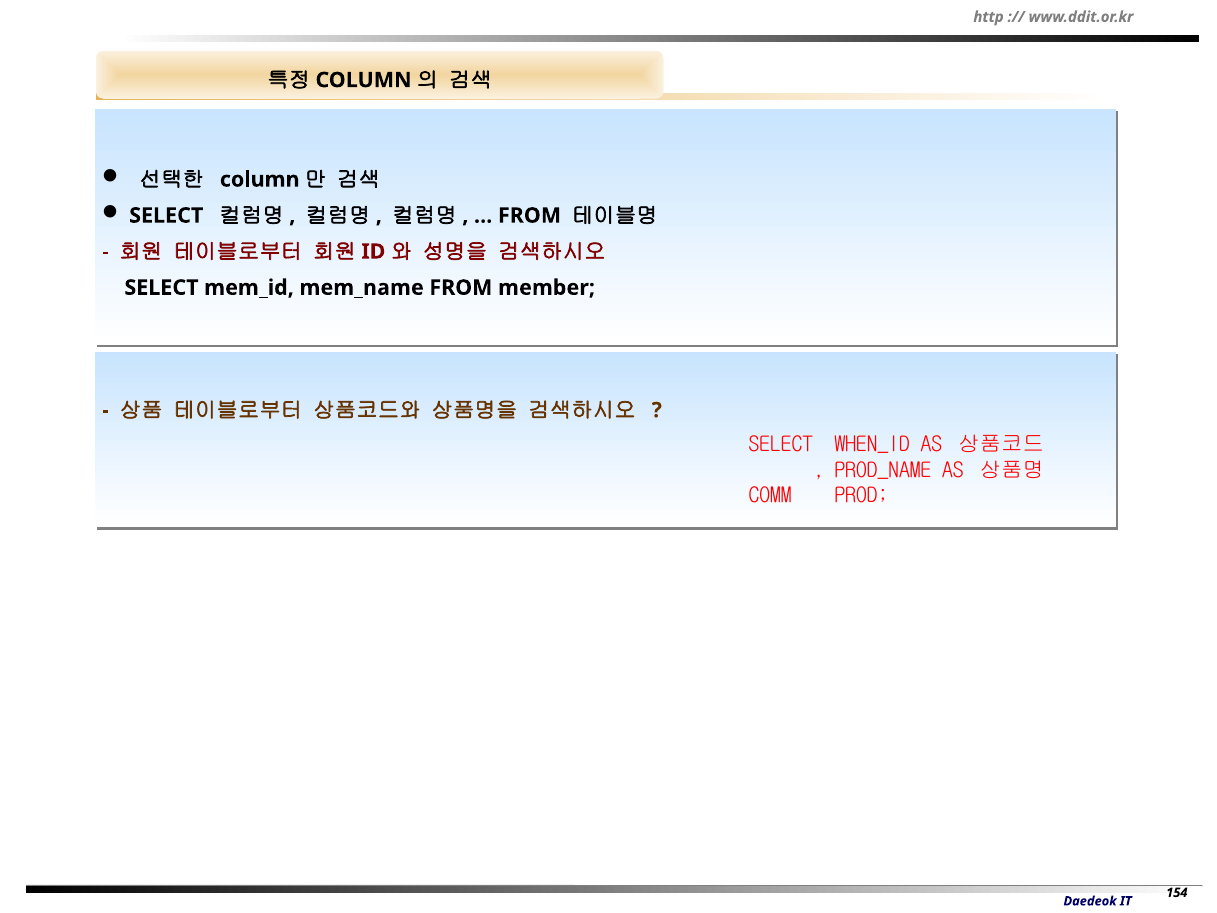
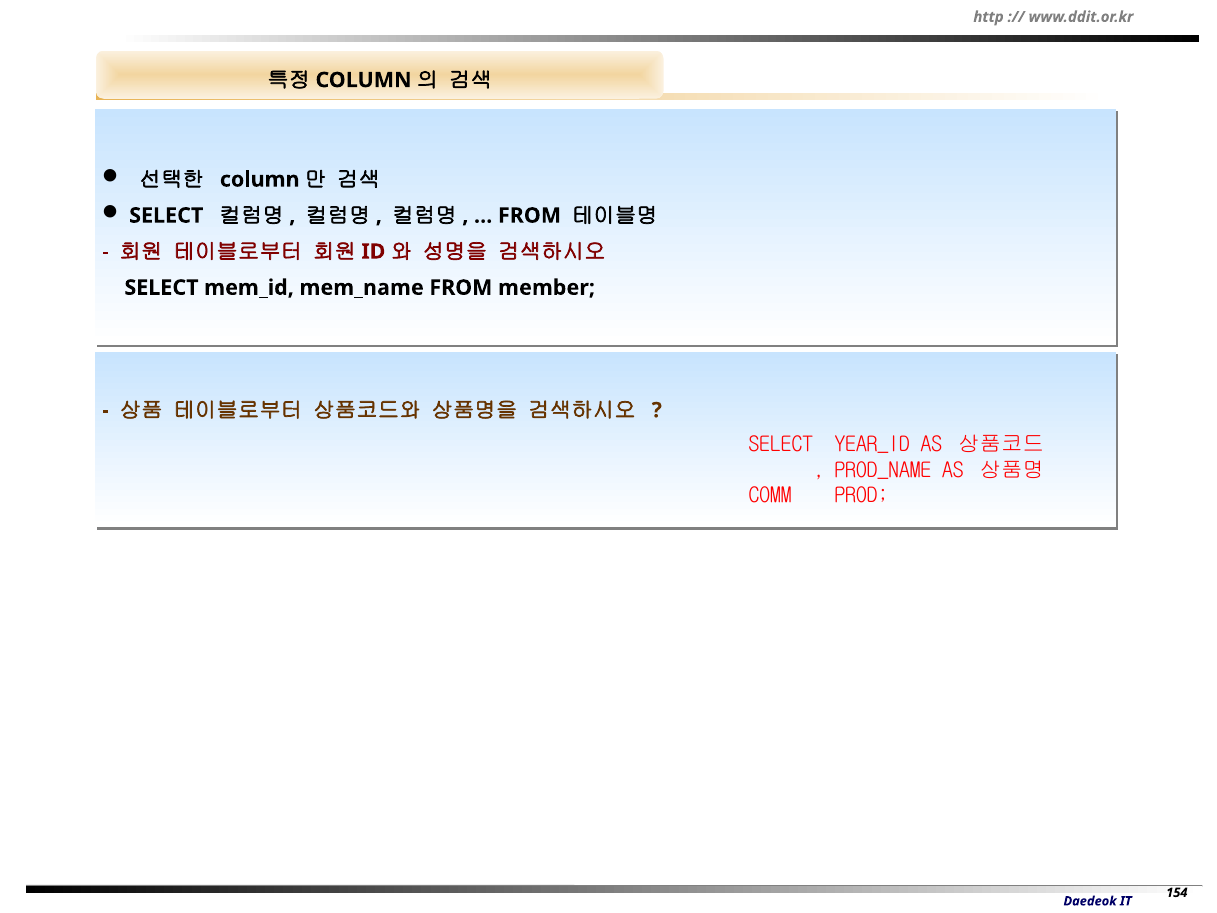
WHEN_ID: WHEN_ID -> YEAR_ID (872, 444)
